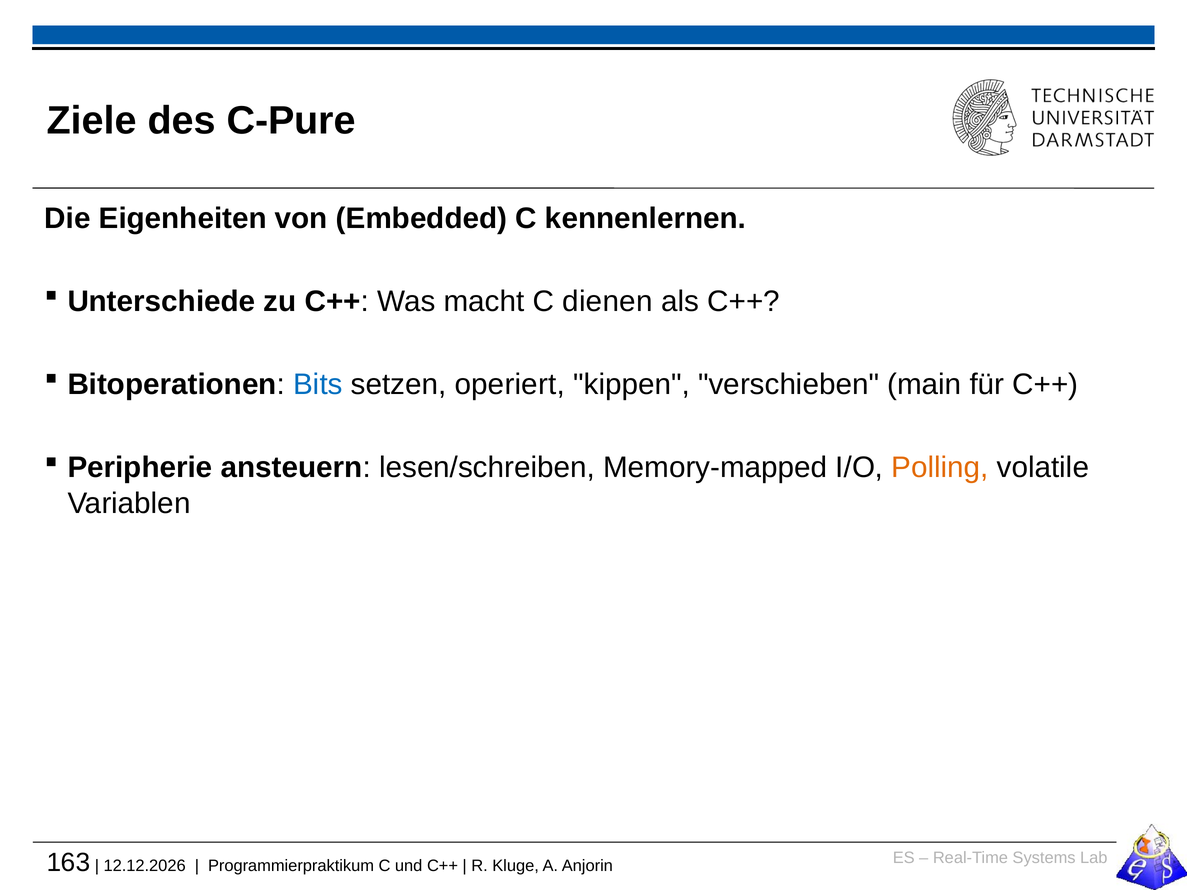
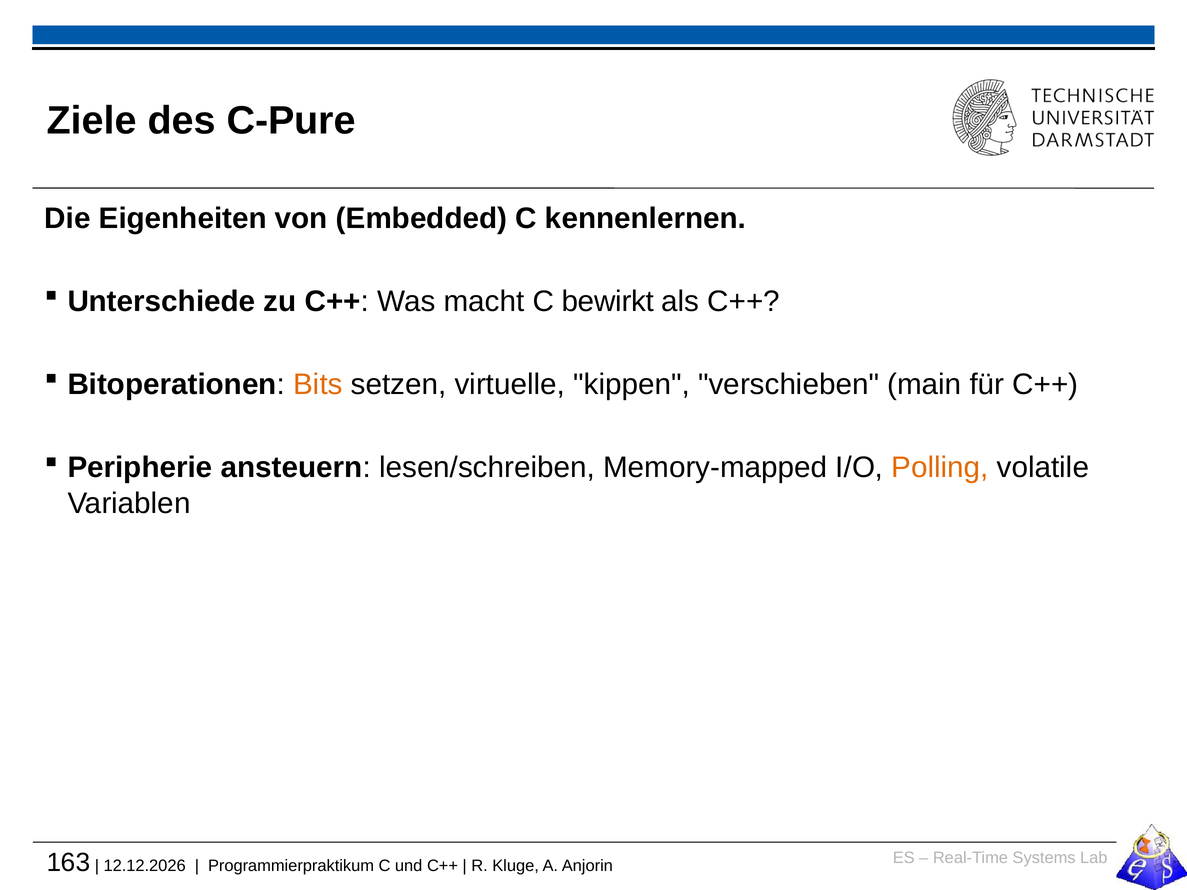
dienen: dienen -> bewirkt (608, 302)
Bits colour: blue -> orange (318, 385)
operiert: operiert -> virtuelle (510, 385)
